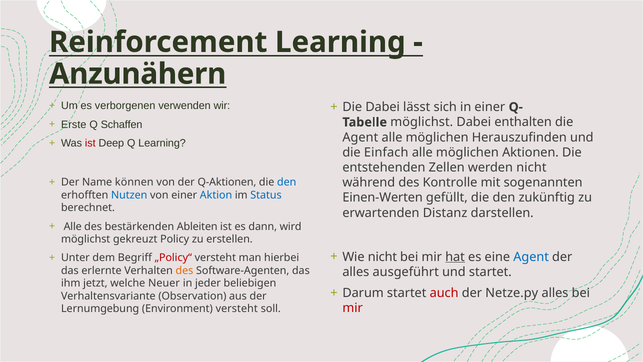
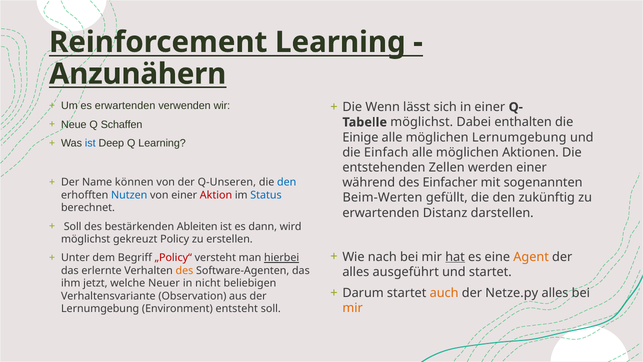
es verborgenen: verborgenen -> erwartenden (125, 106)
Die Dabei: Dabei -> Wenn (383, 107)
Erste: Erste -> Neue (74, 124)
Agent: Agent -> Einige (360, 137)
möglichen Herauszufinden: Herauszufinden -> Lernumgebung (519, 137)
ist colour: red -> blue (90, 143)
werden nicht: nicht -> einer (531, 167)
Q-Aktionen: Q-Aktionen -> Q-Unseren (227, 182)
Kontrolle: Kontrolle -> Einfacher (450, 183)
Aktion colour: blue -> red (216, 195)
Einen-Werten: Einen-Werten -> Beim-Werten (382, 198)
Alle: Alle -> Soll (73, 226)
Wie nicht: nicht -> nach (382, 257)
Agent colour: blue -> orange (531, 257)
hierbei underline: none -> present (282, 258)
jeder: jeder -> nicht (208, 283)
auch colour: red -> orange (444, 293)
mir colour: red -> orange (353, 308)
Environment versteht: versteht -> entsteht (237, 309)
